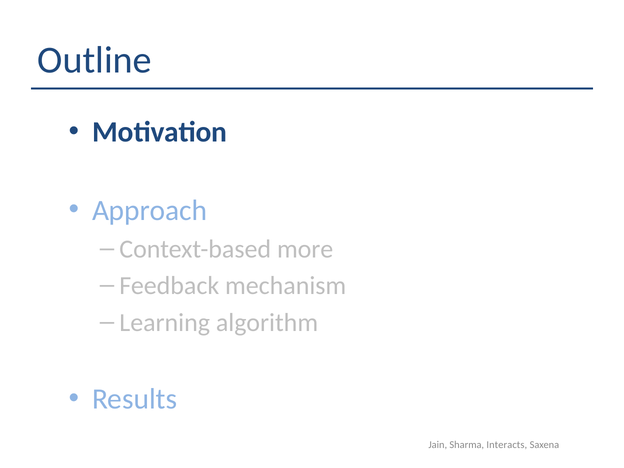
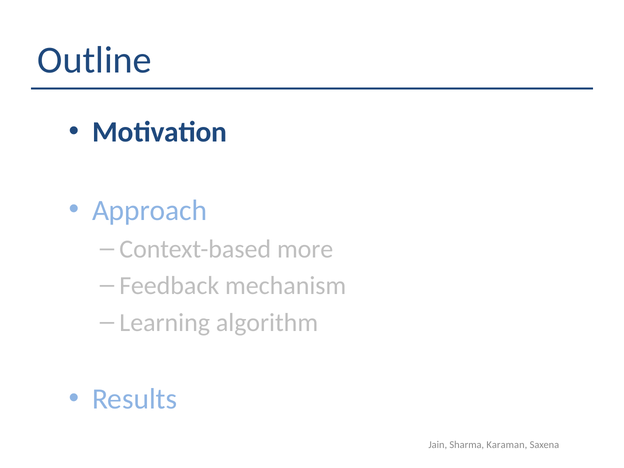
Interacts: Interacts -> Karaman (507, 445)
